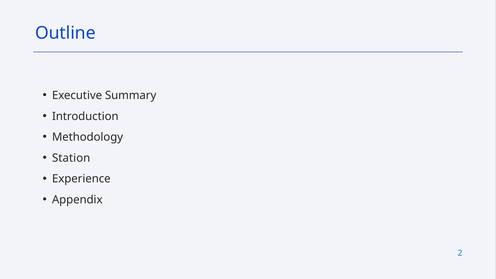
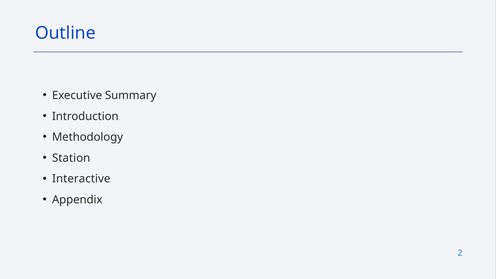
Experience: Experience -> Interactive (81, 179)
